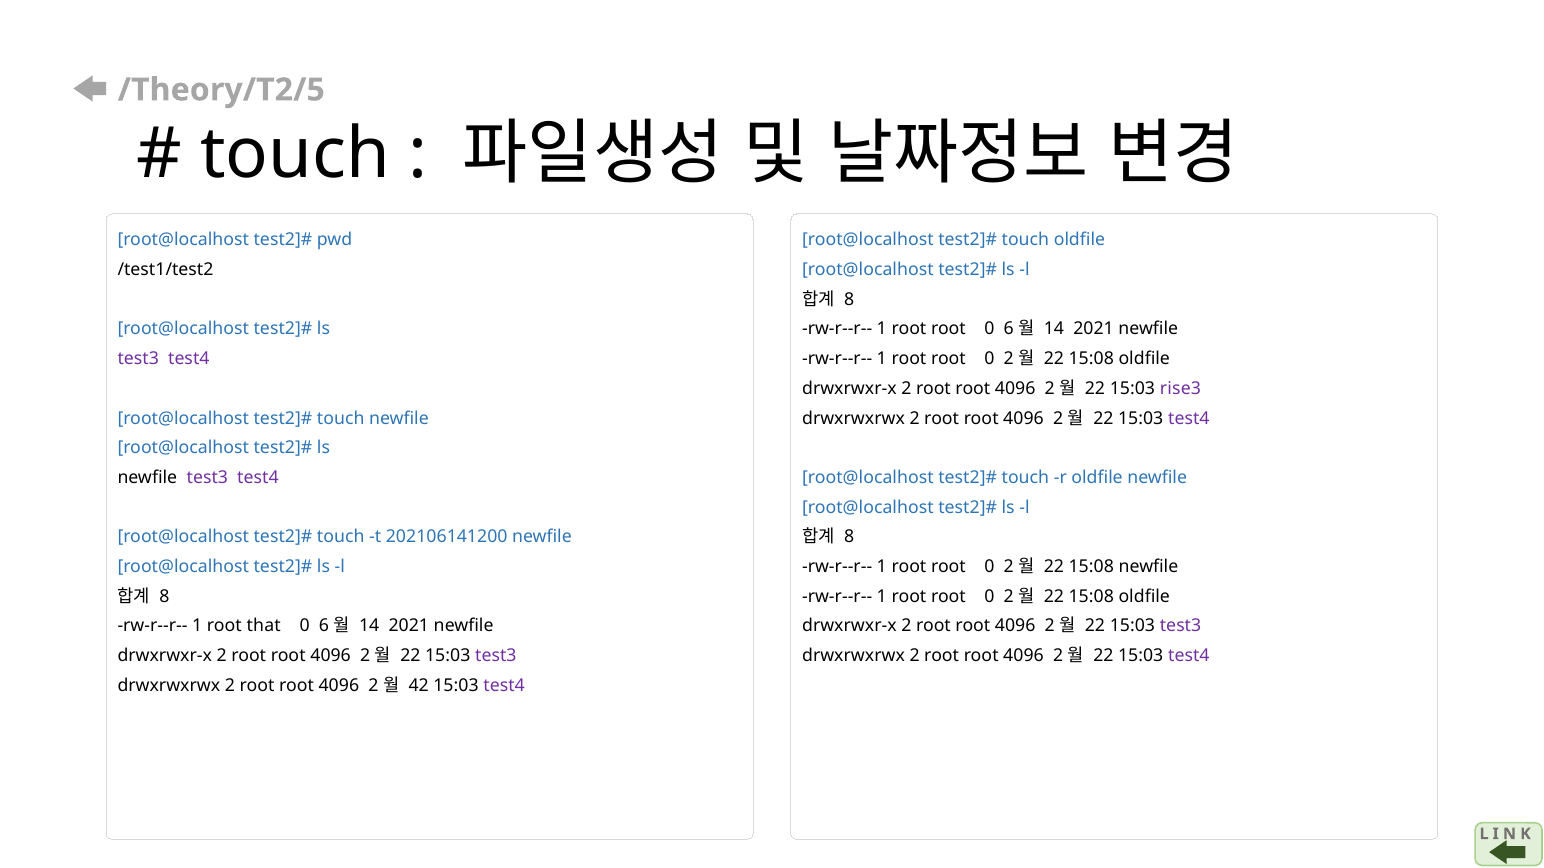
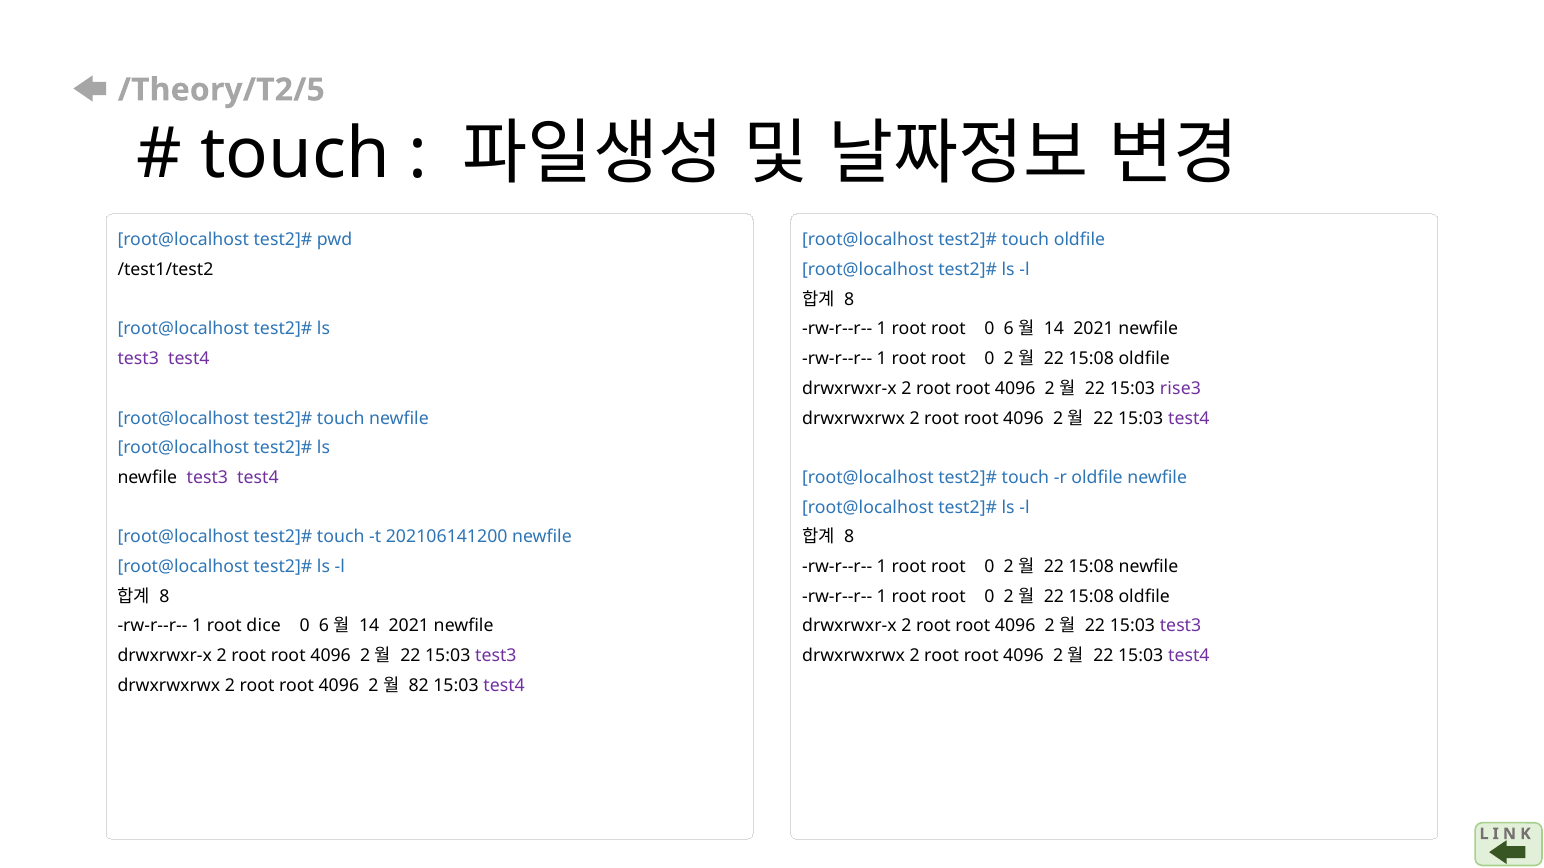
that: that -> dice (264, 626)
42: 42 -> 82 (419, 686)
